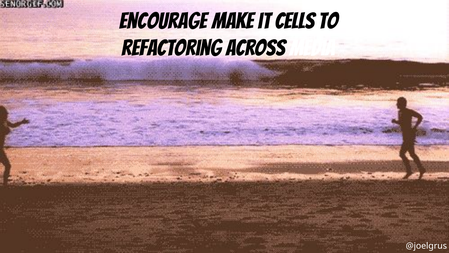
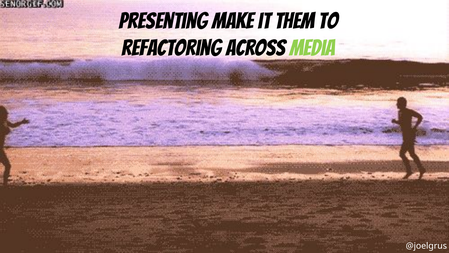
encourage: encourage -> presenting (163, 21)
cells: cells -> them (295, 21)
mediA colour: white -> light green (312, 48)
